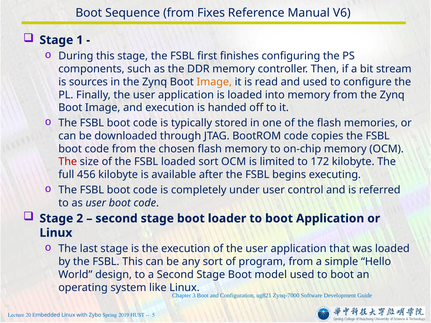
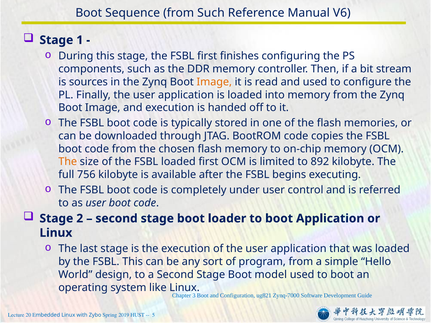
from Fixes: Fixes -> Such (211, 13)
The colour: red -> orange (68, 162)
loaded sort: sort -> first (208, 162)
172: 172 -> 892 (320, 162)
456: 456 -> 756 (86, 175)
